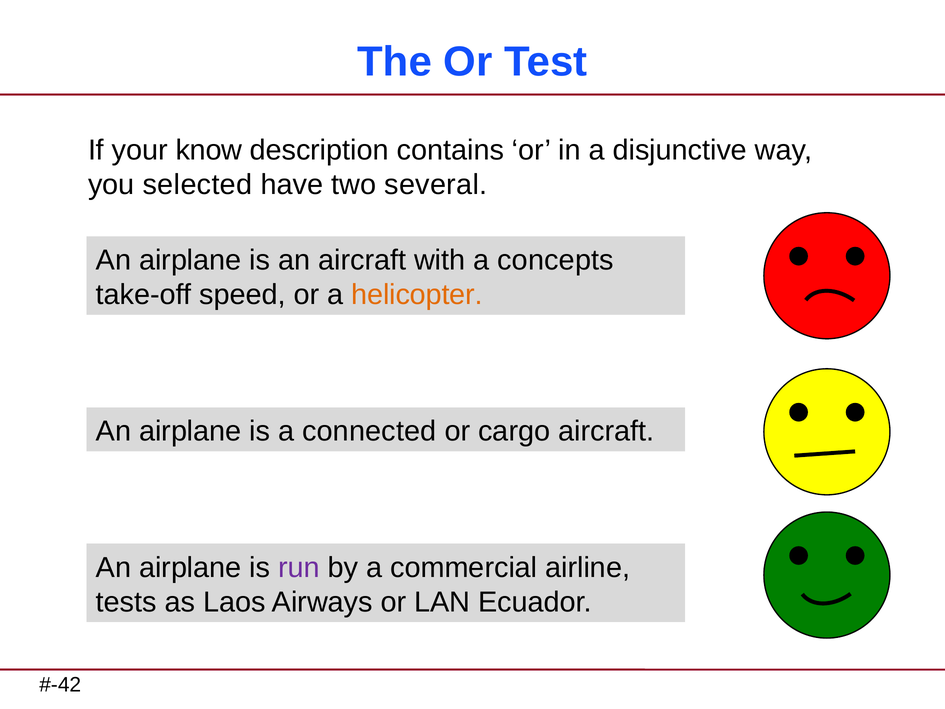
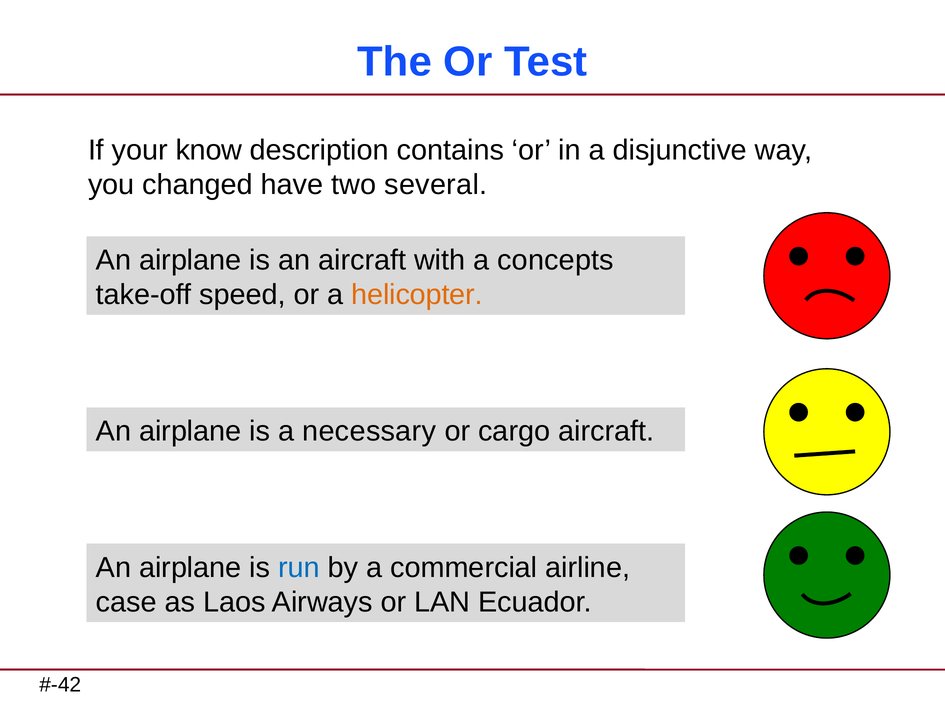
selected: selected -> changed (198, 185)
connected: connected -> necessary (369, 431)
run colour: purple -> blue (299, 567)
tests: tests -> case (126, 602)
